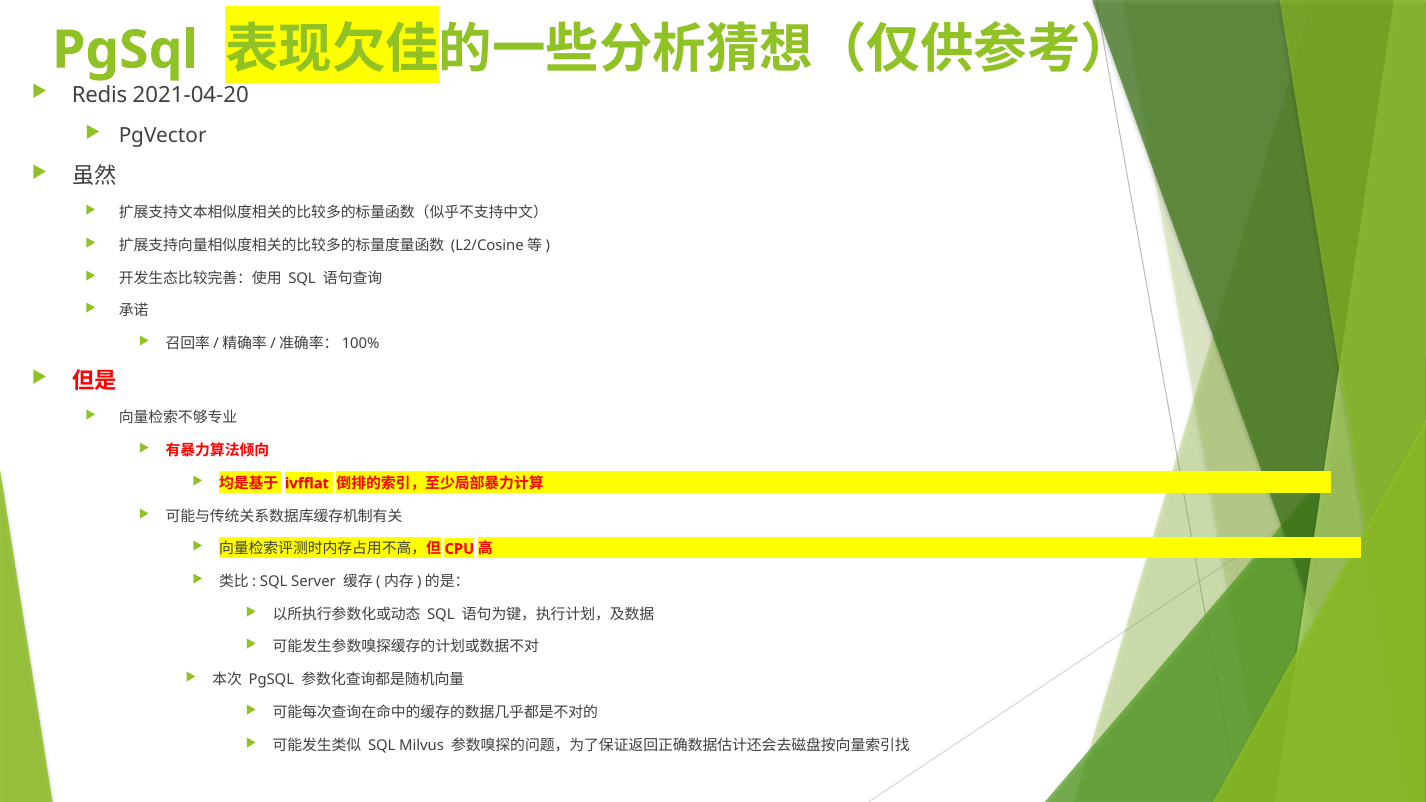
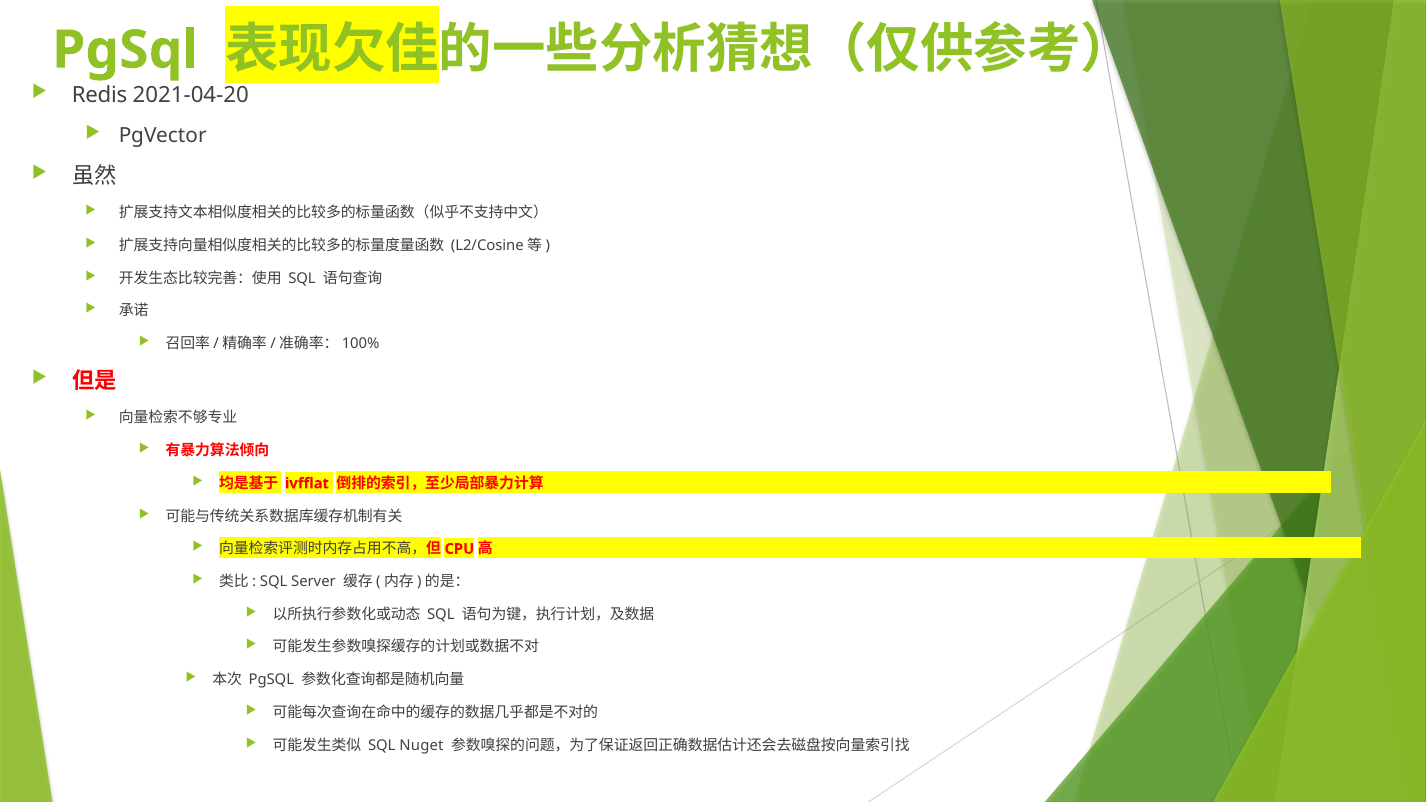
Milvus: Milvus -> Nuget (421, 745)
